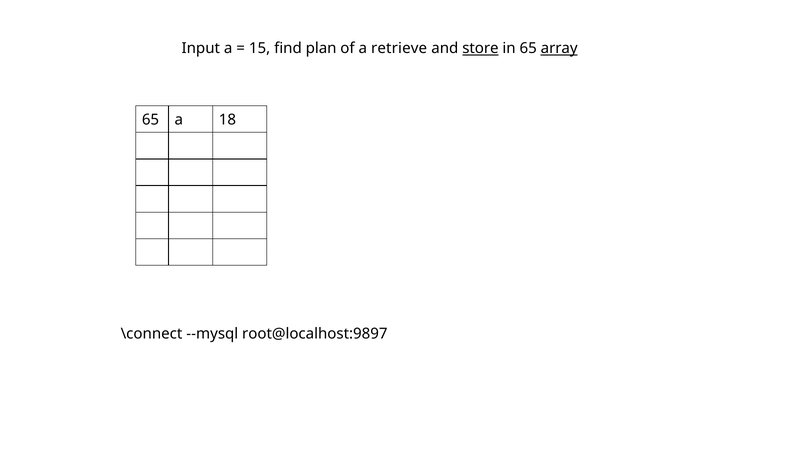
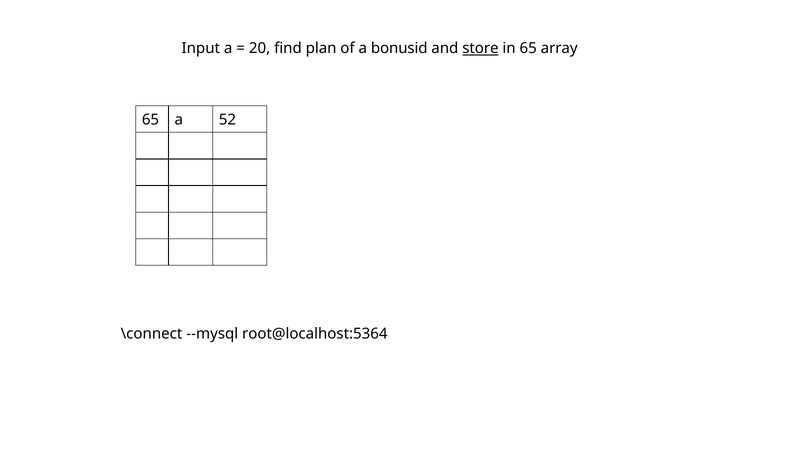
15: 15 -> 20 (260, 48)
retrieve: retrieve -> bonusid (399, 48)
array underline: present -> none (559, 48)
18: 18 -> 52 (227, 120)
root@localhost:9897: root@localhost:9897 -> root@localhost:5364 (315, 334)
